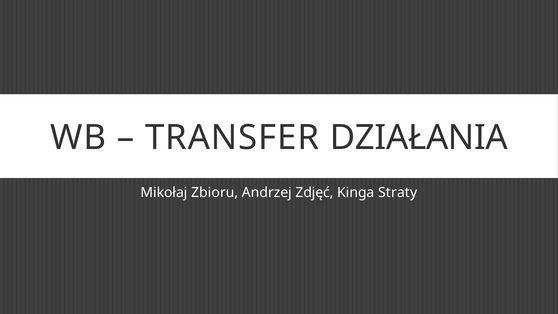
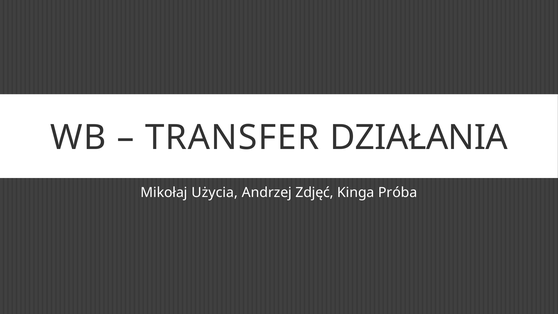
Zbioru: Zbioru -> Użycia (215, 192)
Straty: Straty -> Próba (398, 192)
